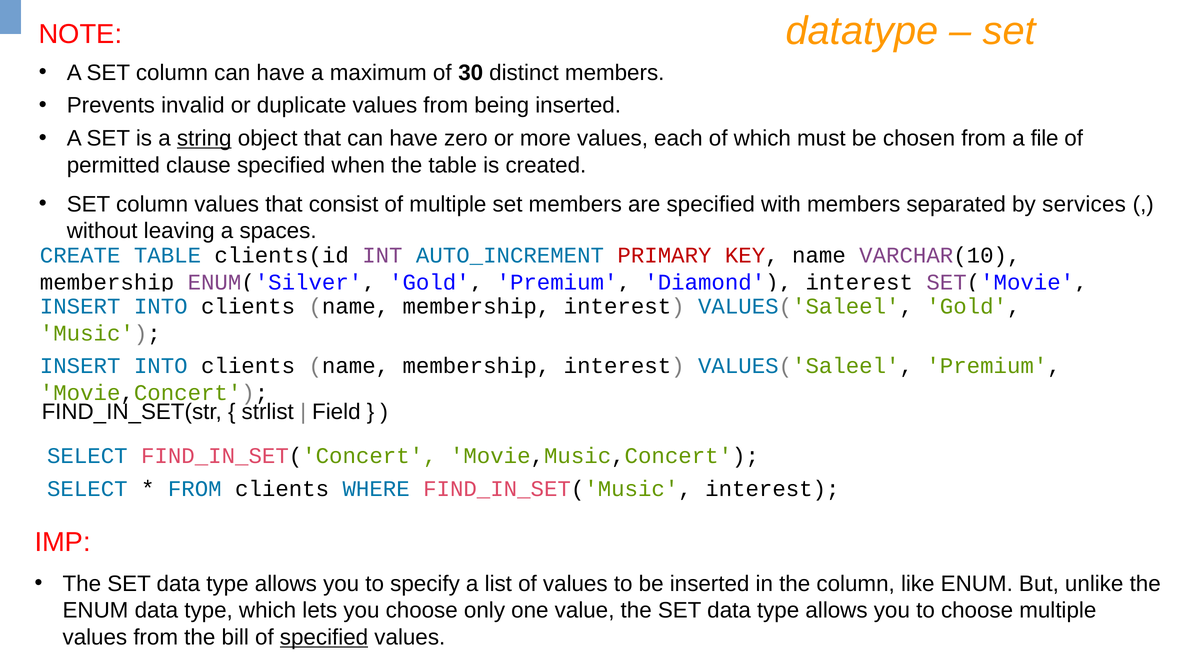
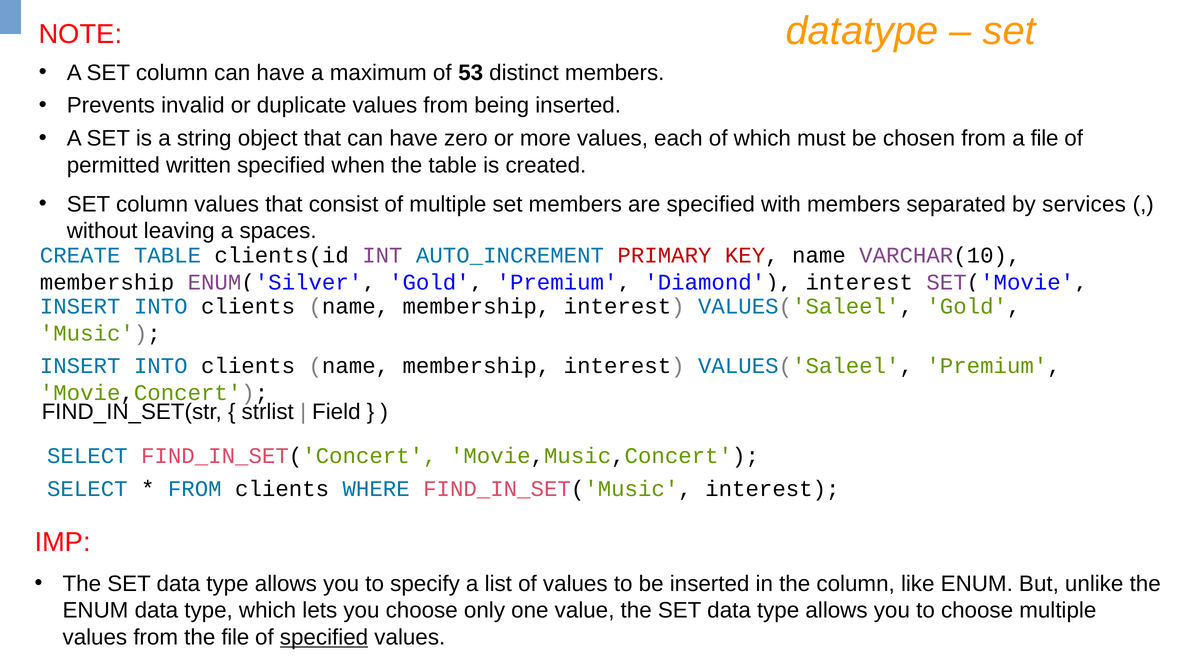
30: 30 -> 53 (471, 73)
string underline: present -> none (204, 138)
clause: clause -> written (199, 165)
the bill: bill -> file (235, 637)
